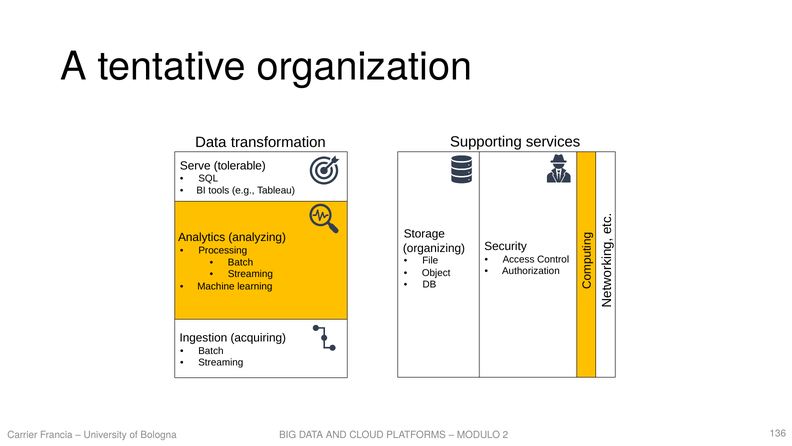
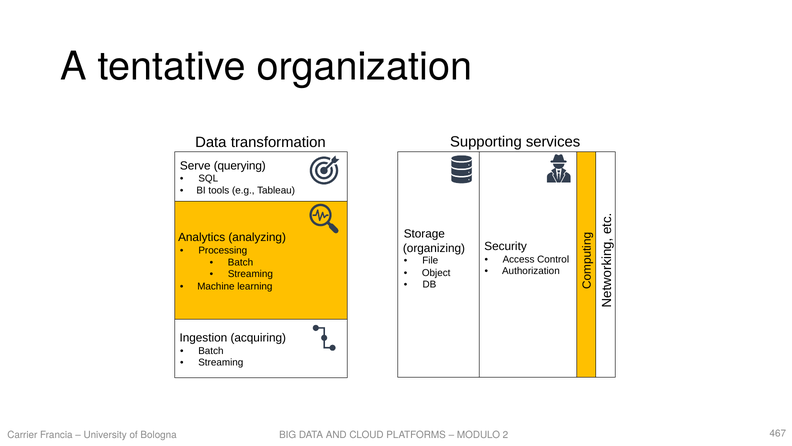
tolerable: tolerable -> querying (240, 166)
136: 136 -> 467 (778, 433)
